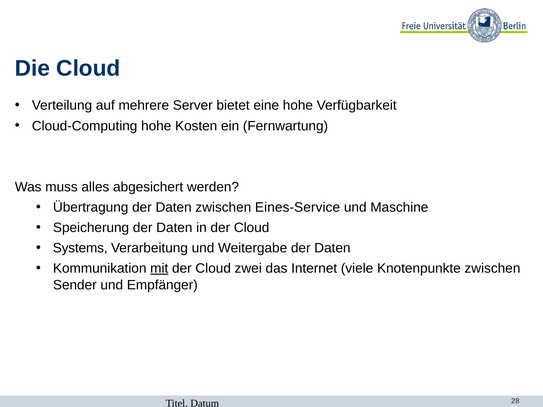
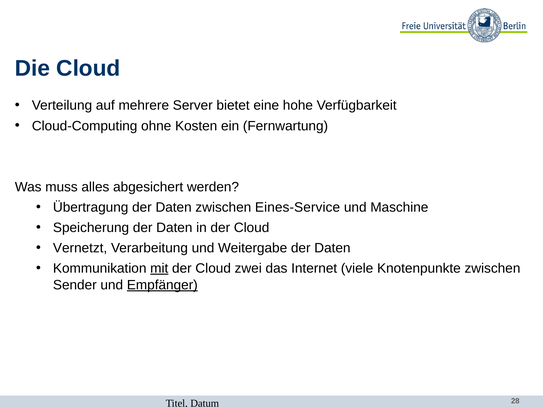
Cloud-Computing hohe: hohe -> ohne (156, 126)
Systems: Systems -> Vernetzt (80, 248)
Empfänger underline: none -> present (162, 285)
